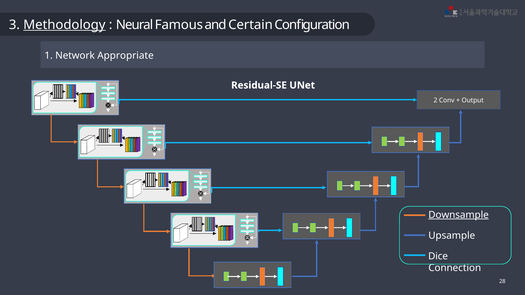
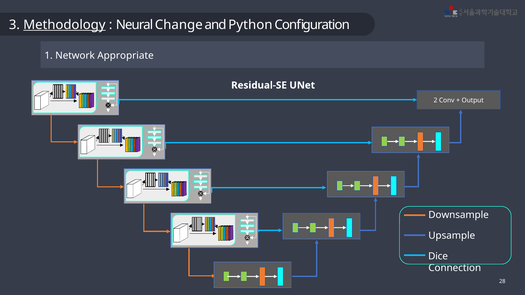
Famous: Famous -> Change (179, 25)
Certain: Certain -> Python (250, 25)
Downsample underline: present -> none (459, 215)
